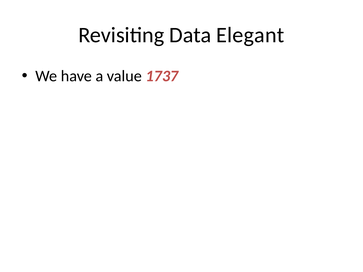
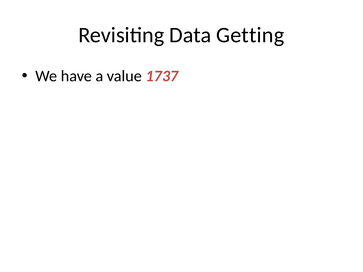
Elegant: Elegant -> Getting (250, 35)
